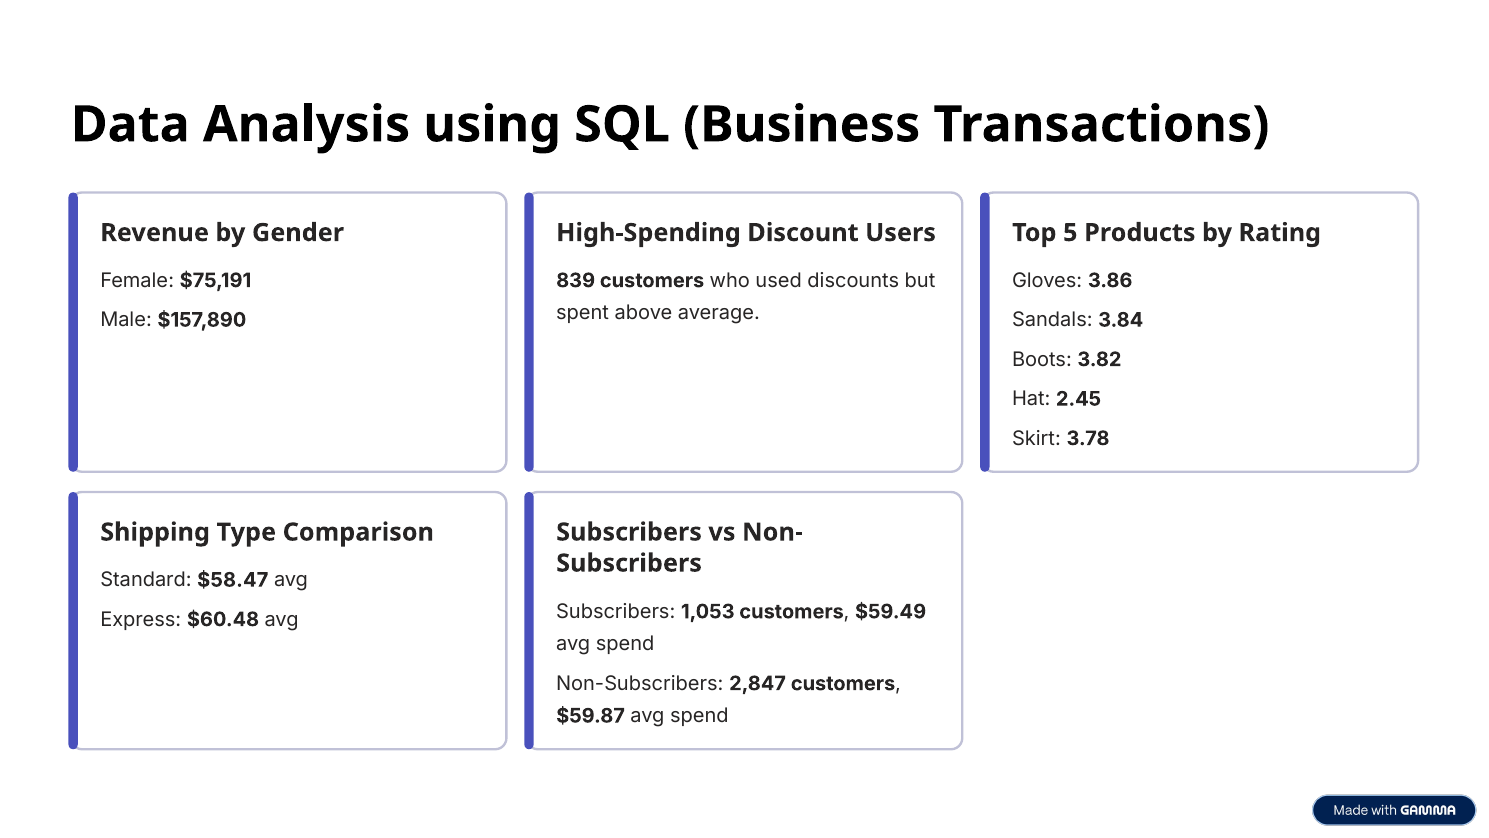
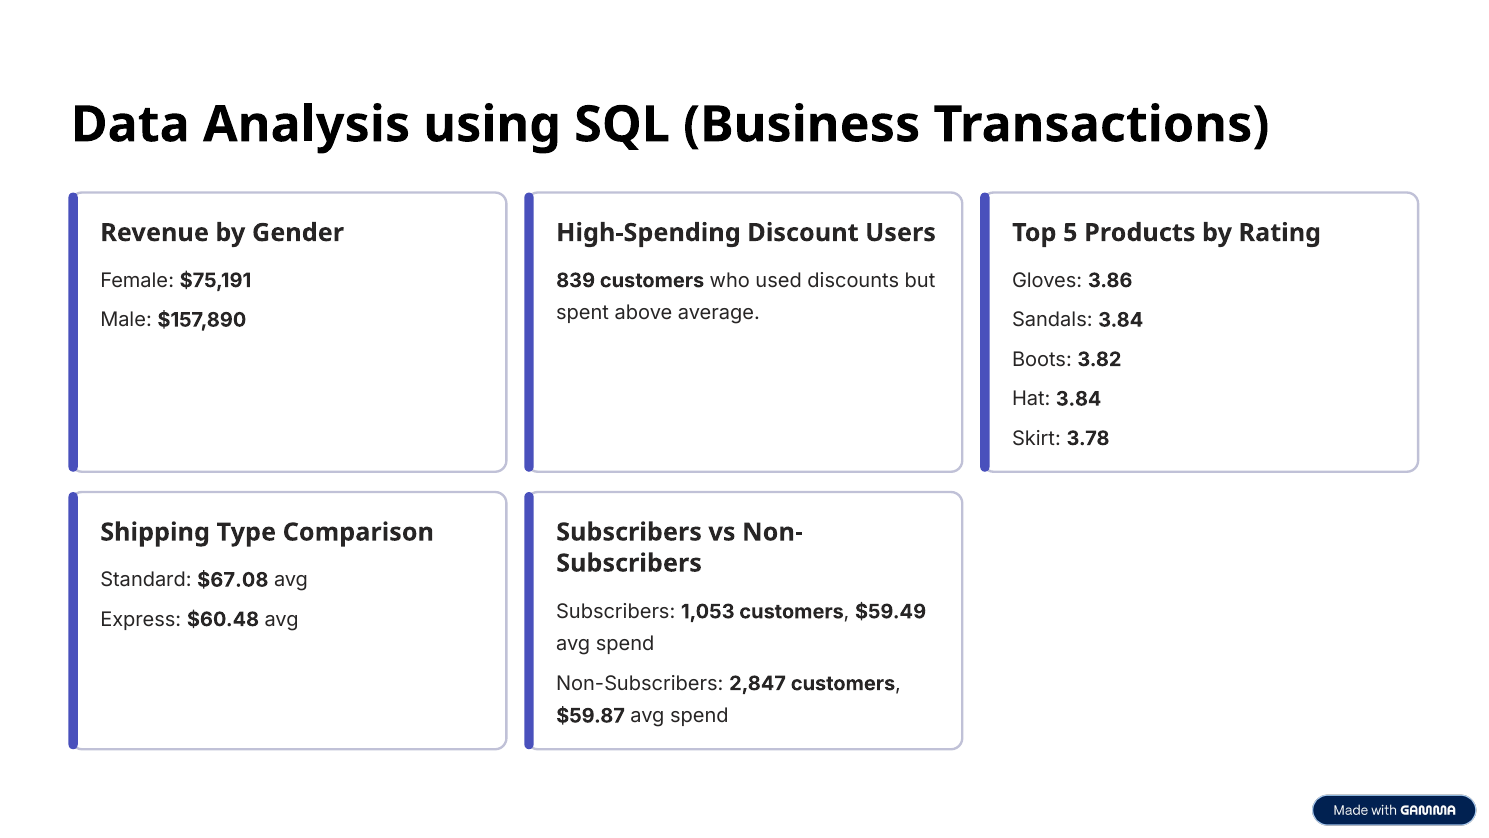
Hat 2.45: 2.45 -> 3.84 (1079, 399)
$58.47: $58.47 -> $67.08 (233, 580)
